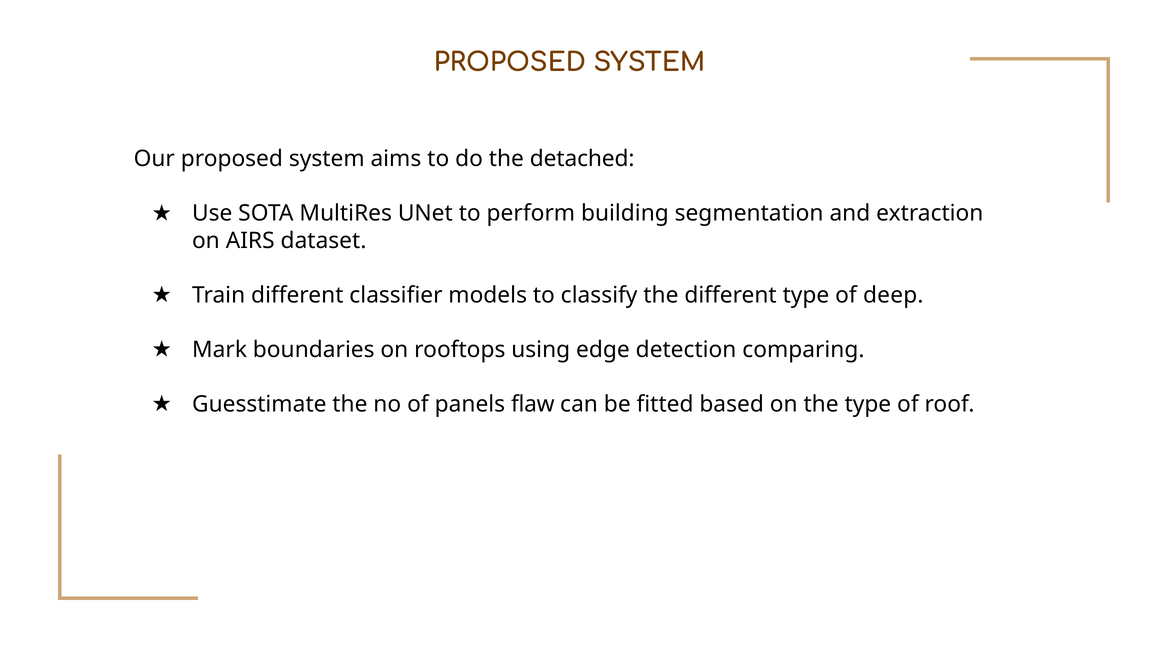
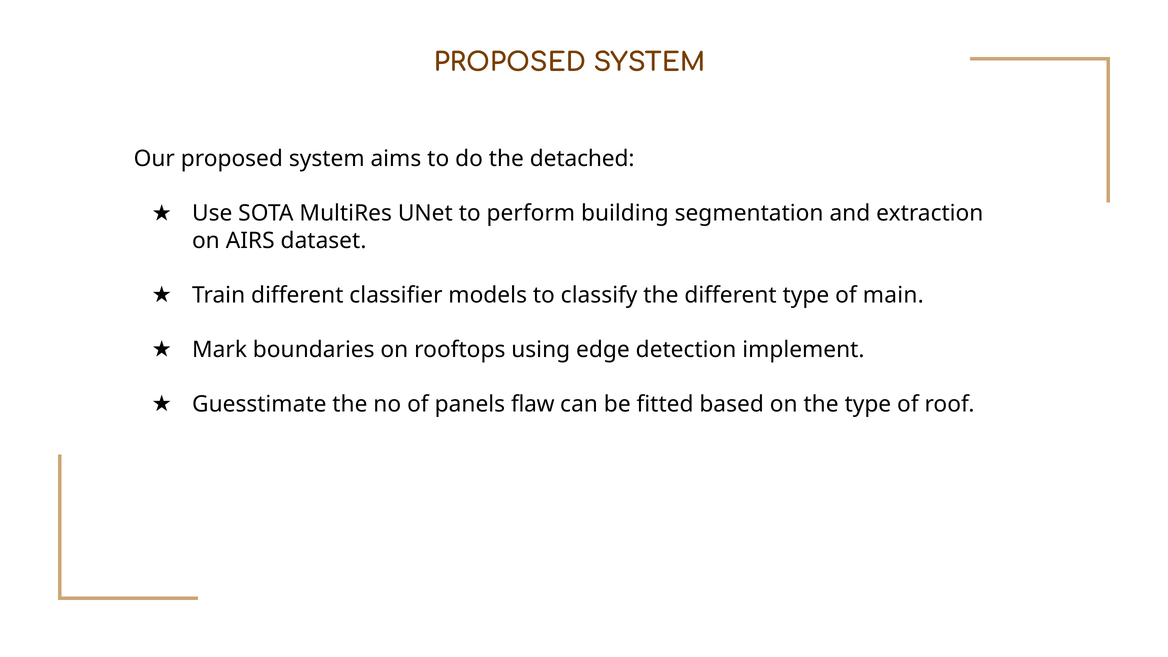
deep: deep -> main (893, 295)
comparing: comparing -> implement (803, 350)
